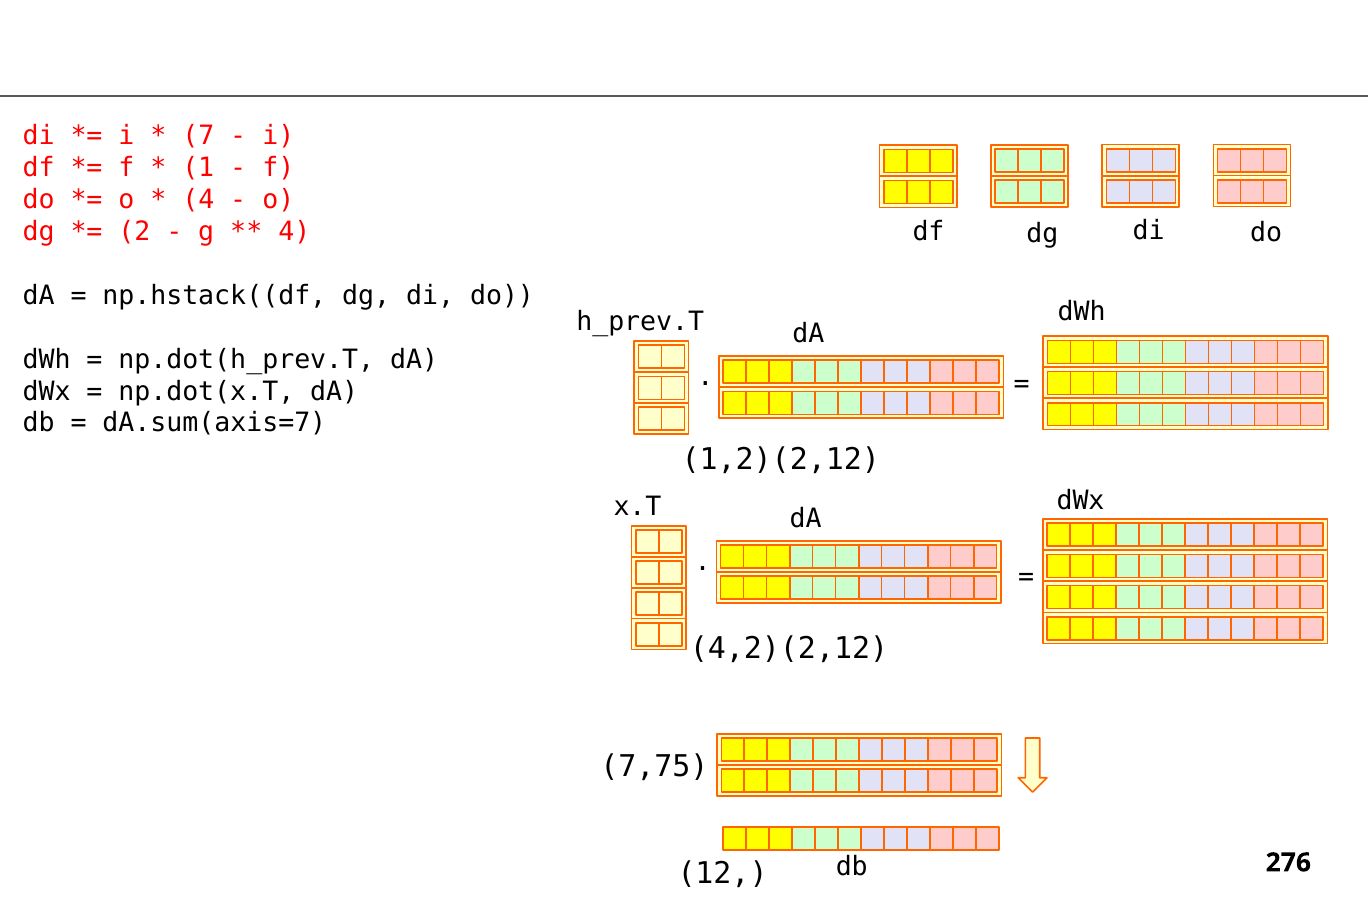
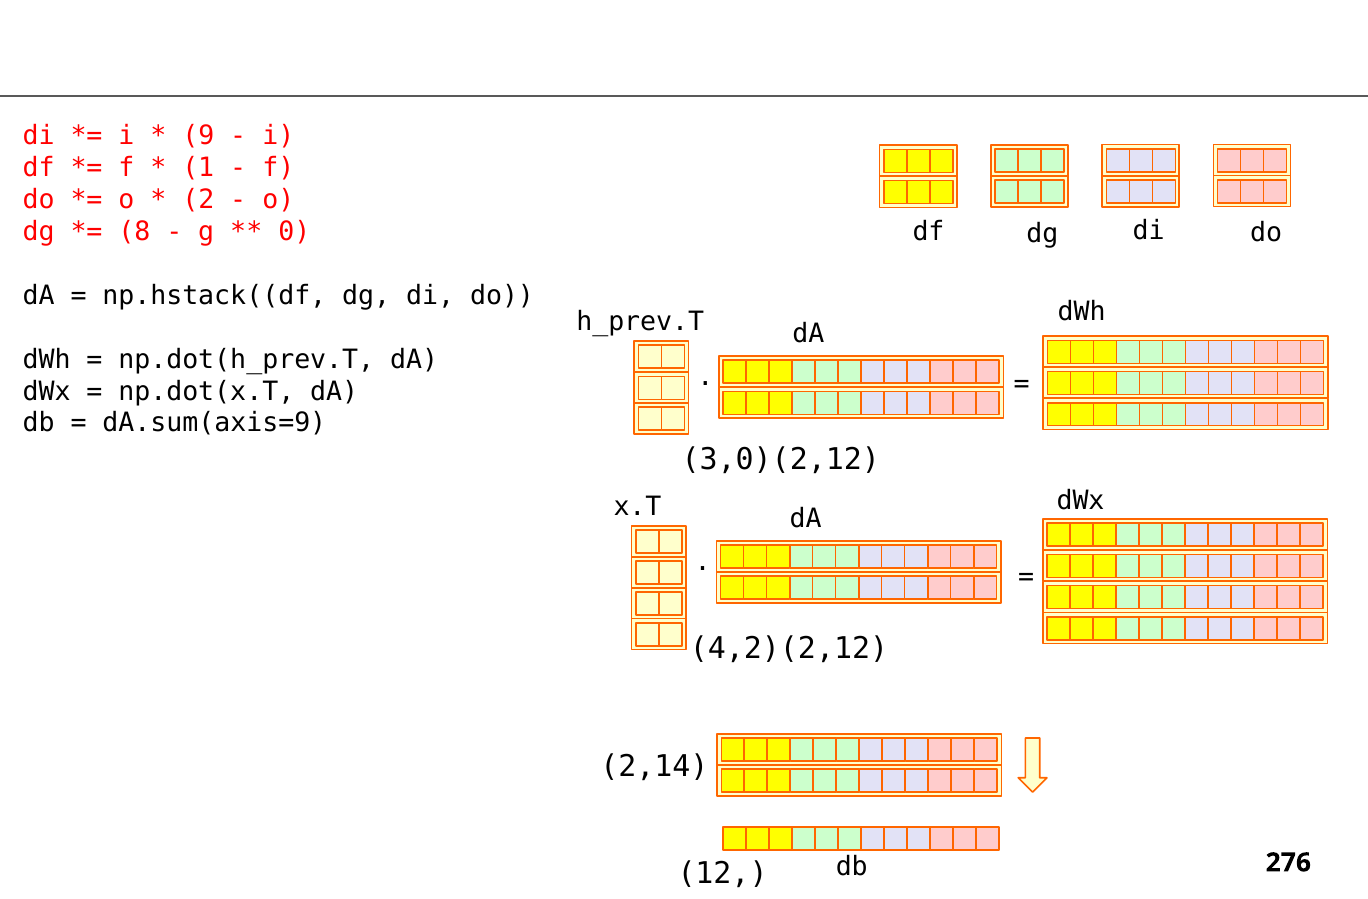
7: 7 -> 9 (198, 136)
4: 4 -> 2 (198, 199)
2: 2 -> 8 (134, 231)
4: 4 -> 0 (294, 231)
dA.sum(axis=7: dA.sum(axis=7 -> dA.sum(axis=9 (214, 423)
1,2)(2,12: 1,2)(2,12 -> 3,0)(2,12 (781, 460)
7,75: 7,75 -> 2,14 (654, 766)
